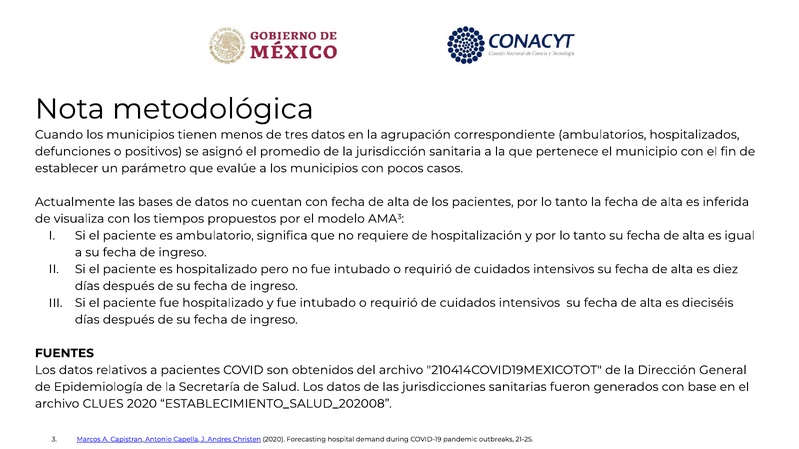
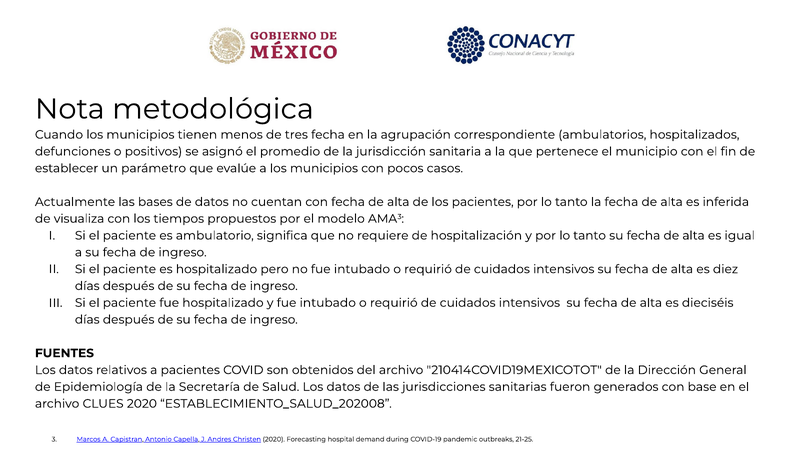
tres datos: datos -> fecha (328, 135)
